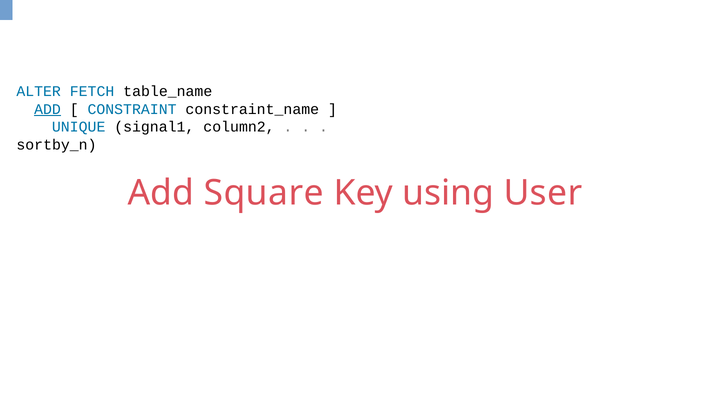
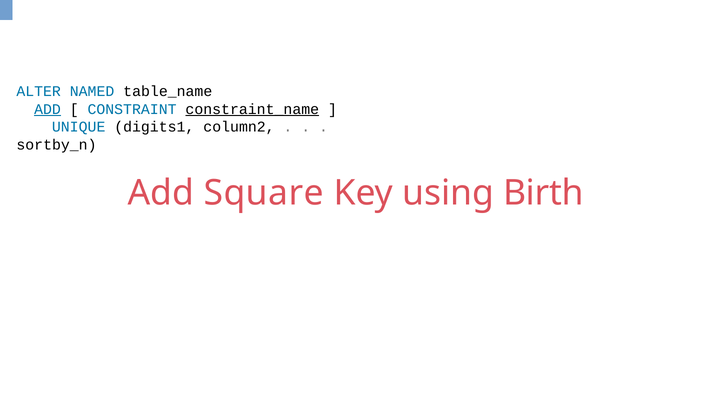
FETCH: FETCH -> NAMED (92, 91)
constraint_name underline: none -> present (252, 109)
signal1: signal1 -> digits1 (154, 127)
User: User -> Birth (543, 193)
